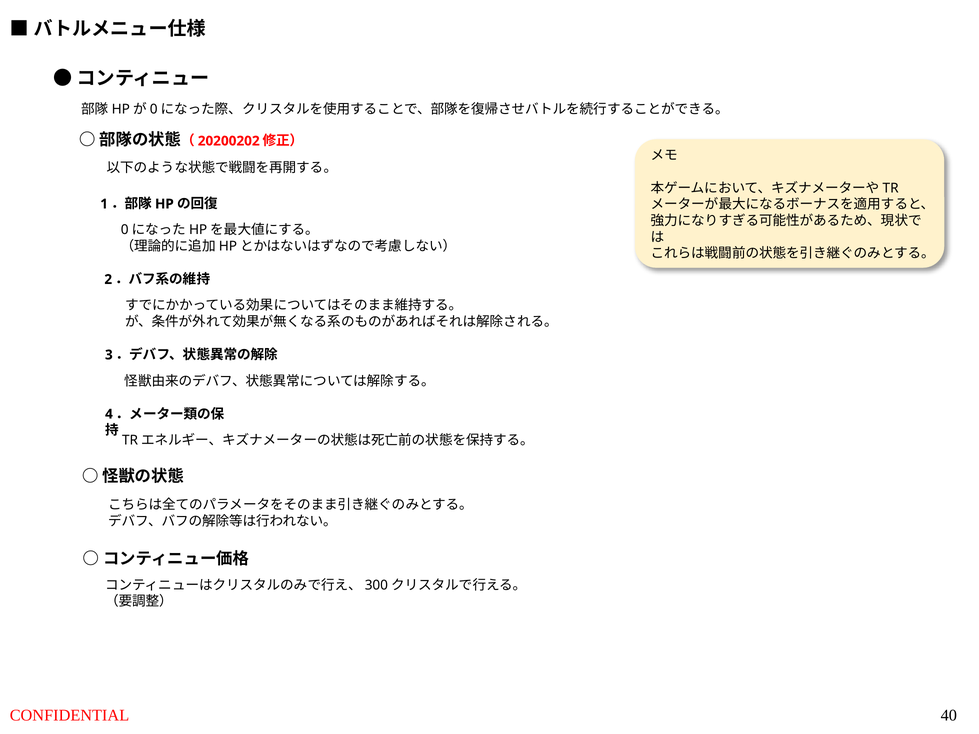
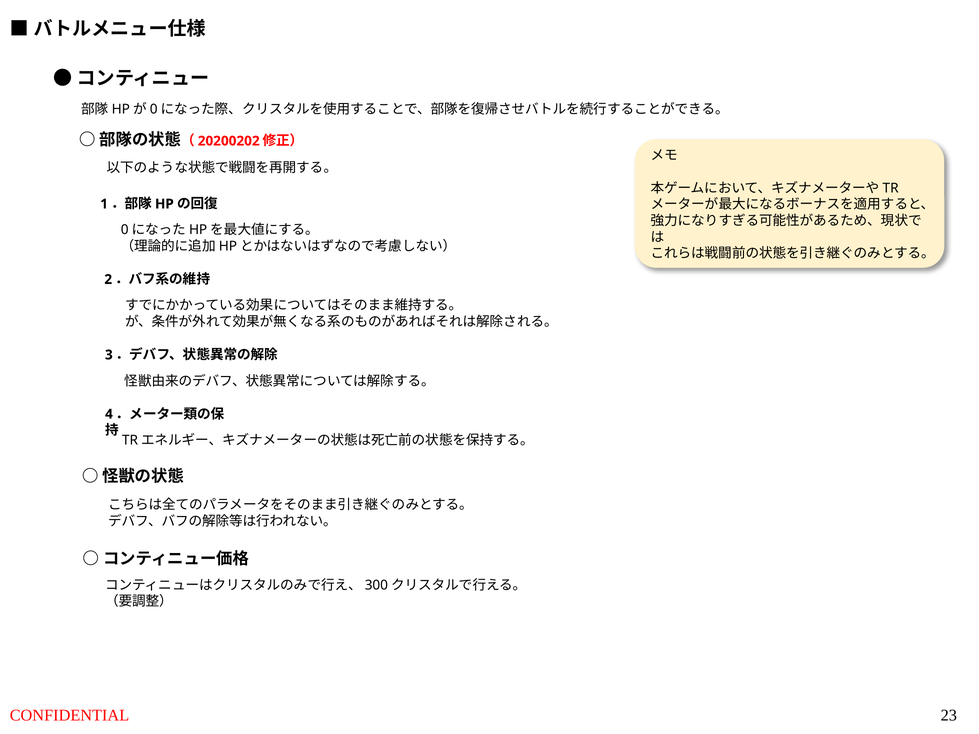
40: 40 -> 23 (949, 716)
